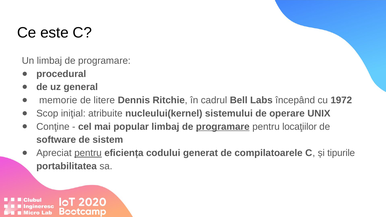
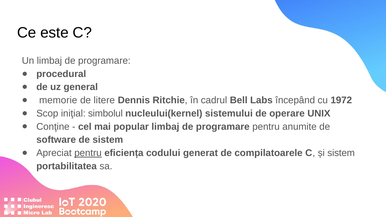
atribuite: atribuite -> simbolul (105, 113)
programare underline: present -> none (223, 127)
locaţiilor: locaţiilor -> anumite (300, 127)
și tipurile: tipurile -> sistem (341, 153)
